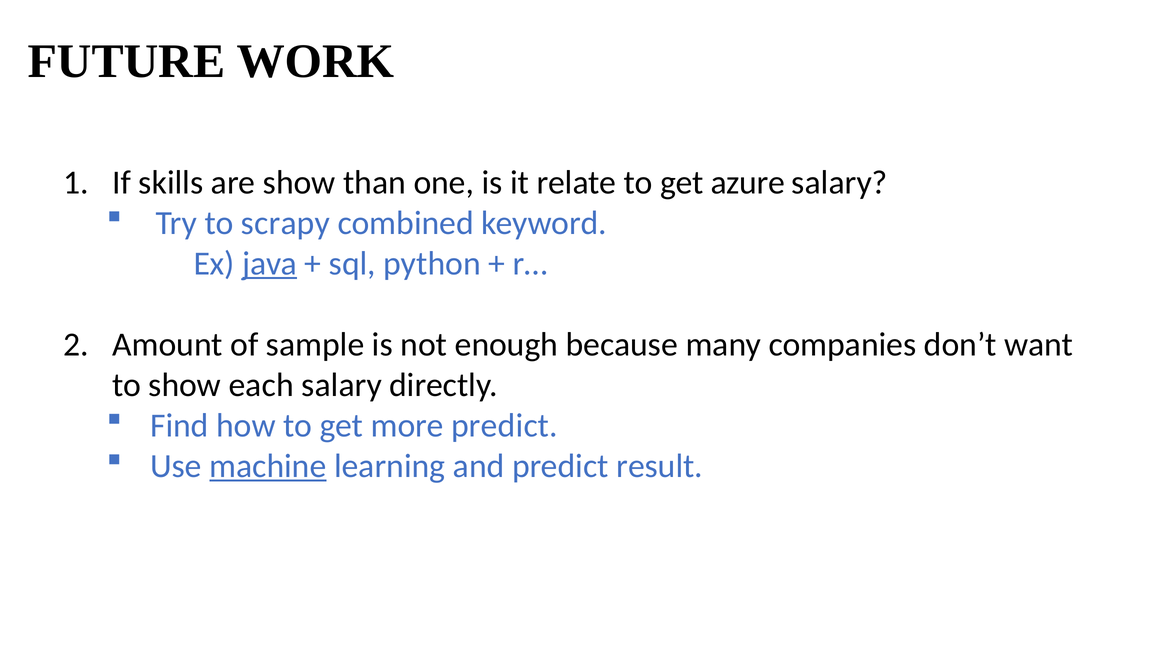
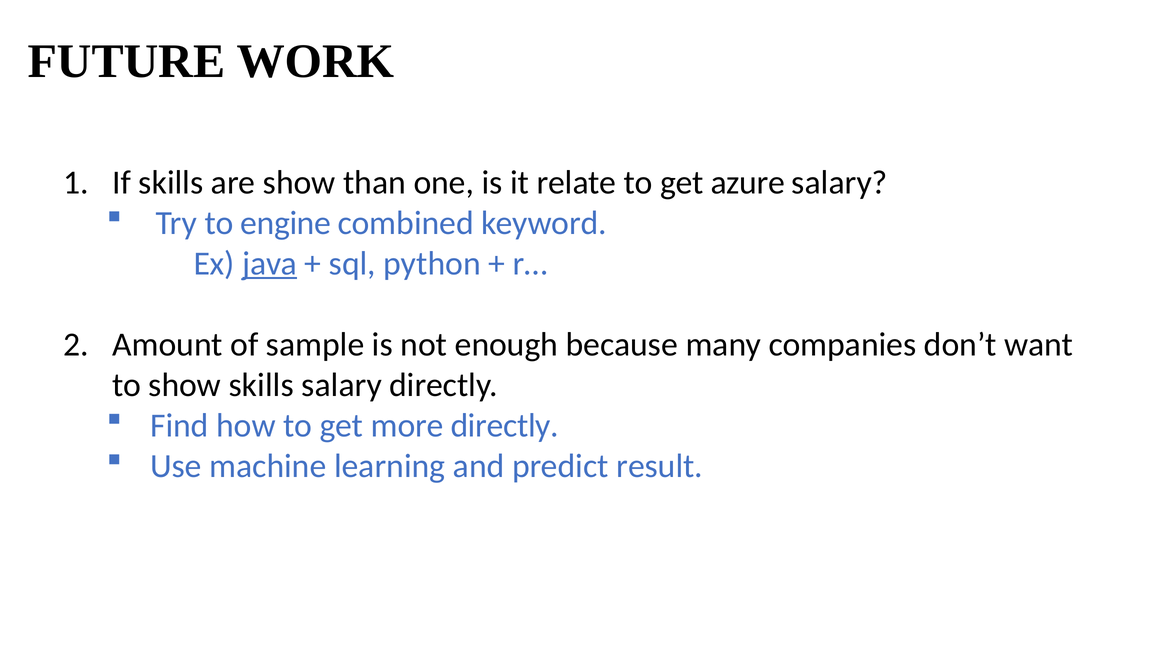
scrapy: scrapy -> engine (286, 223)
show each: each -> skills (261, 385)
more predict: predict -> directly (505, 426)
machine underline: present -> none (268, 466)
